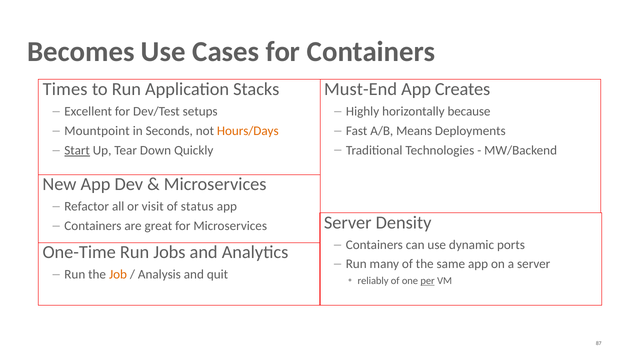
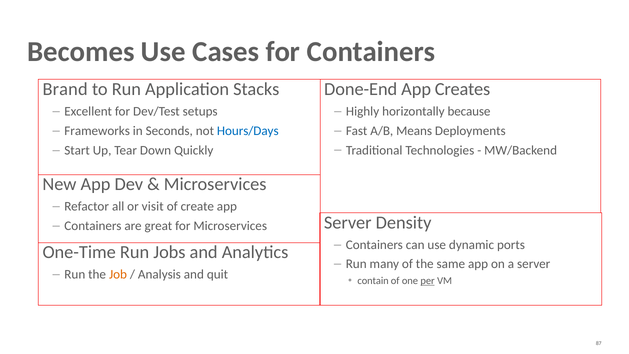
Times: Times -> Brand (65, 89)
Must-End: Must-End -> Done-End (361, 89)
Mountpoint: Mountpoint -> Frameworks (97, 131)
Hours/Days colour: orange -> blue (248, 131)
Start underline: present -> none (77, 150)
status: status -> create (197, 207)
reliably: reliably -> contain (373, 281)
